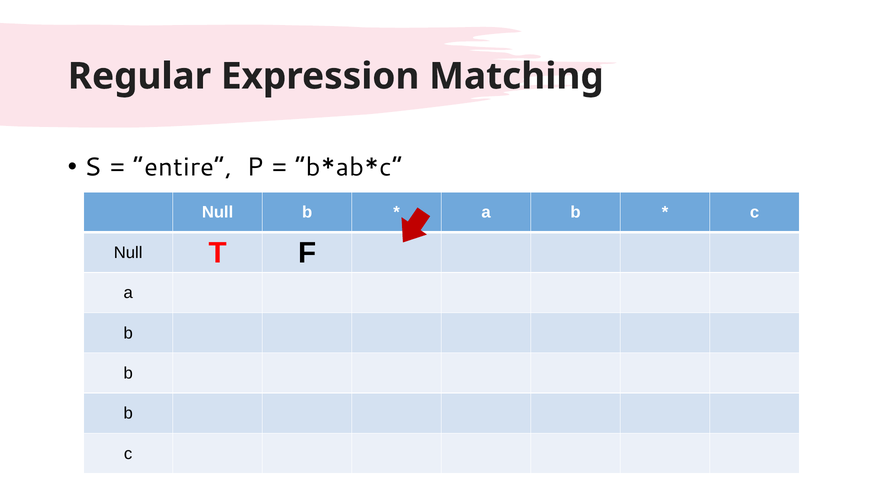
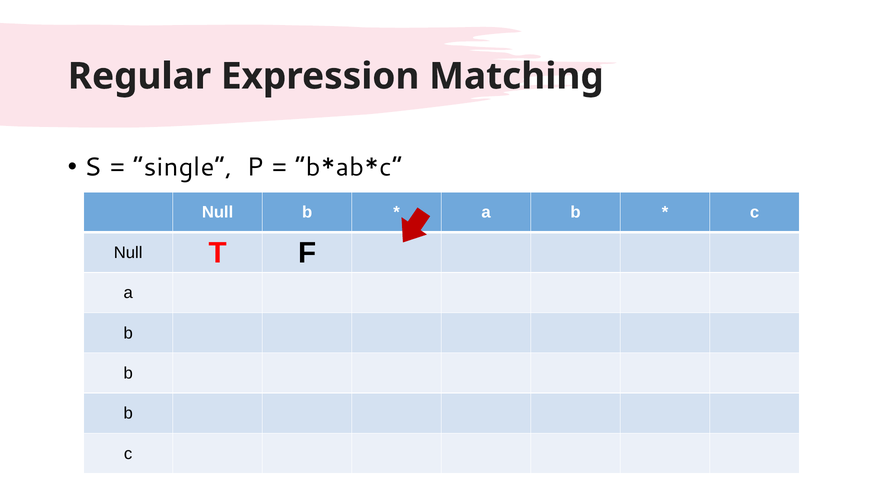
entire: entire -> single (183, 167)
